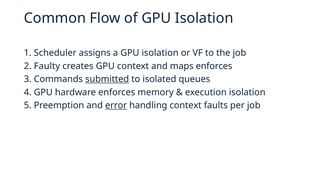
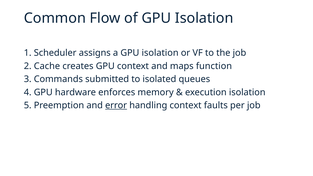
Faulty: Faulty -> Cache (47, 66)
maps enforces: enforces -> function (214, 66)
submitted underline: present -> none (107, 79)
